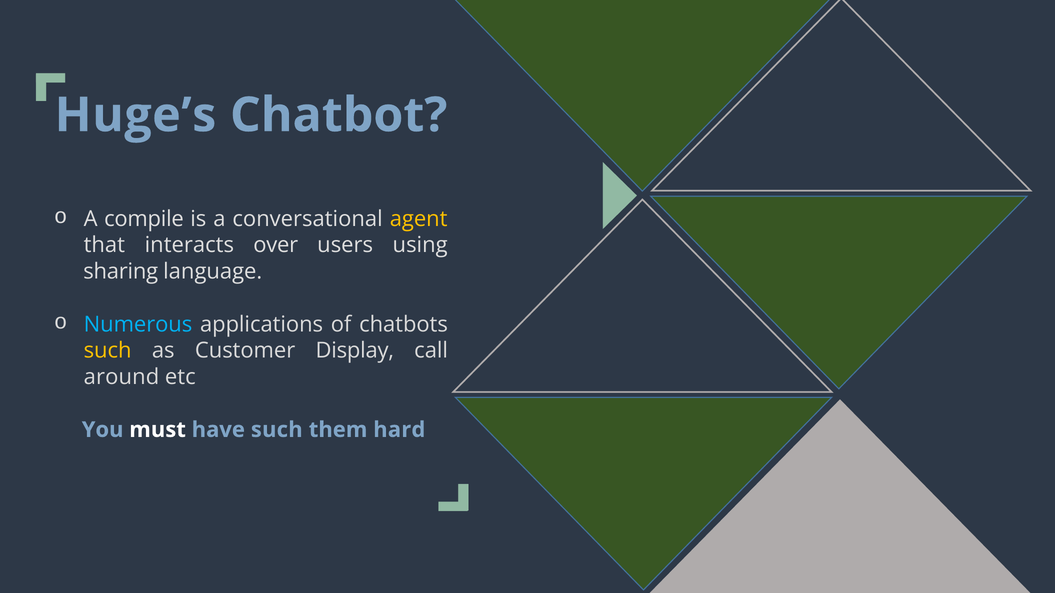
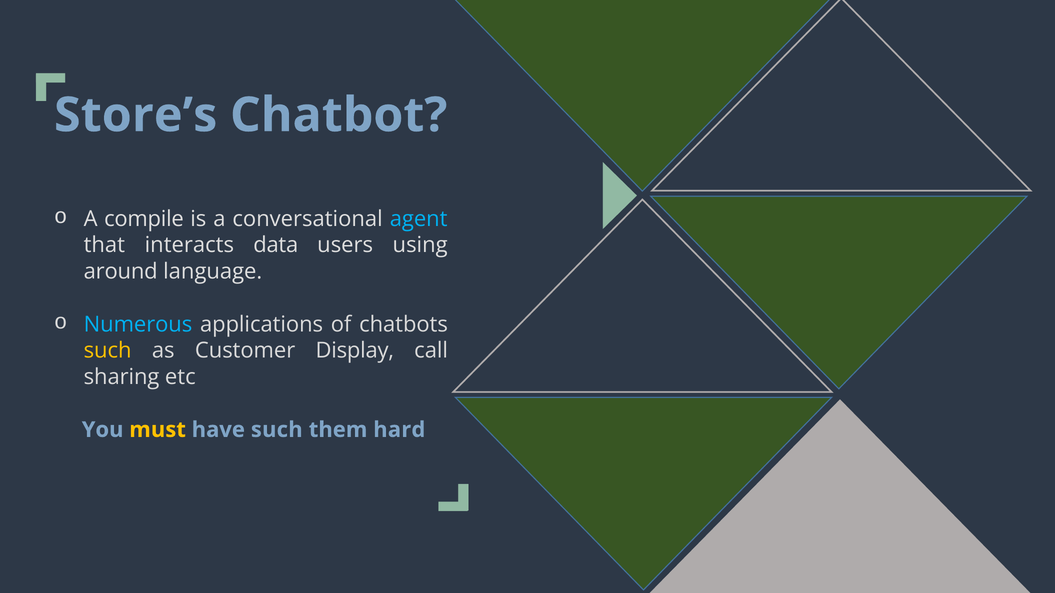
Huge’s: Huge’s -> Store’s (136, 115)
agent colour: yellow -> light blue (419, 219)
over: over -> data (276, 245)
sharing: sharing -> around (121, 272)
around: around -> sharing (122, 377)
must colour: white -> yellow (158, 430)
